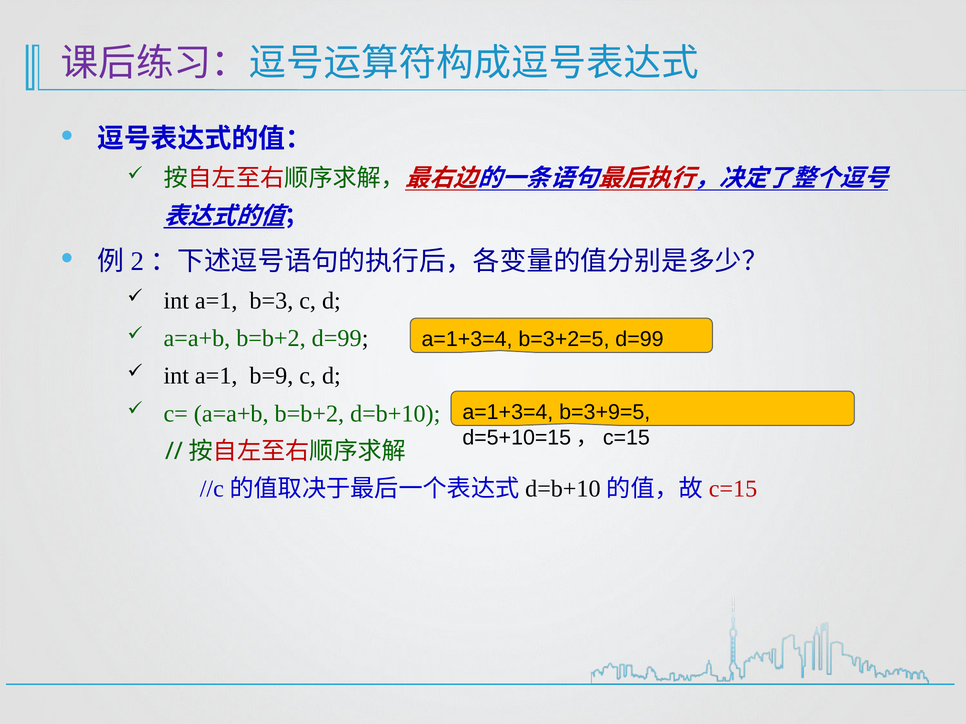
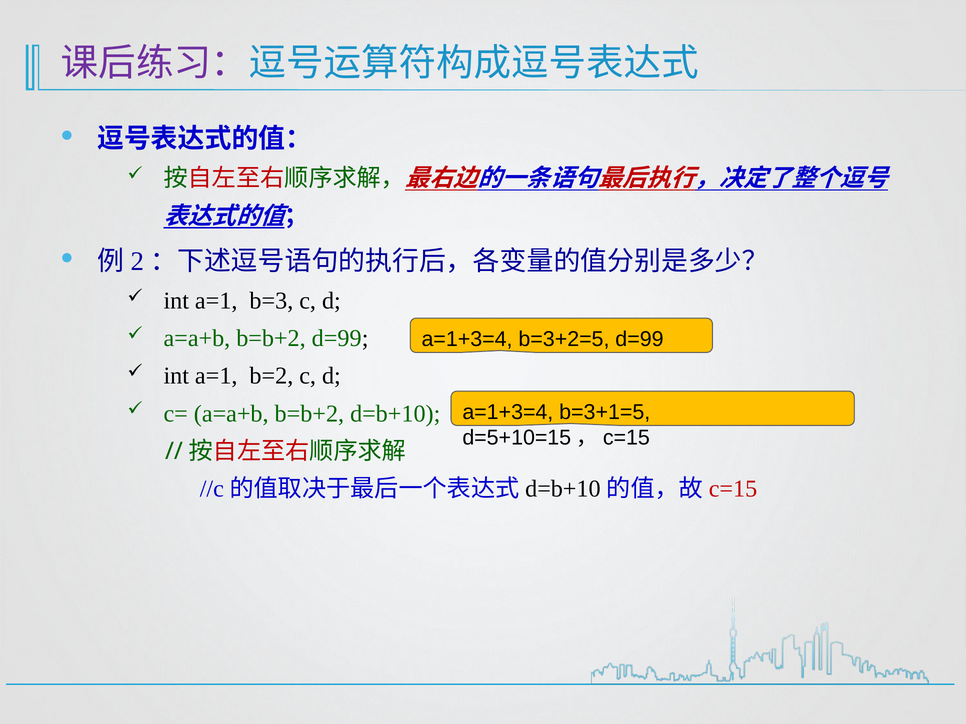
b=9: b=9 -> b=2 (271, 376)
b=3+9=5: b=3+9=5 -> b=3+1=5 (605, 412)
